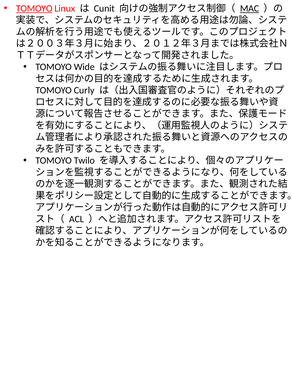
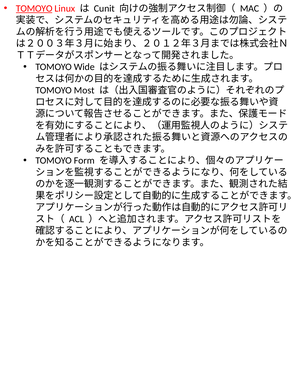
MAC underline: present -> none (250, 8)
Curly: Curly -> Most (84, 90)
Twilo: Twilo -> Form (84, 160)
